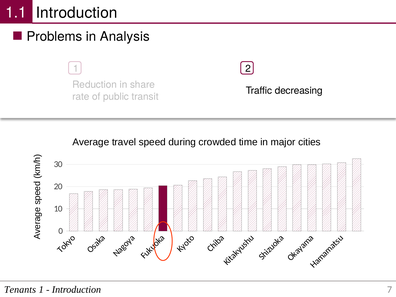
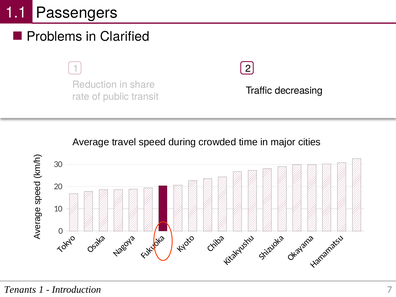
Introduction: Introduction -> Passengers (77, 13)
Analysis: Analysis -> Clarified (125, 36)
